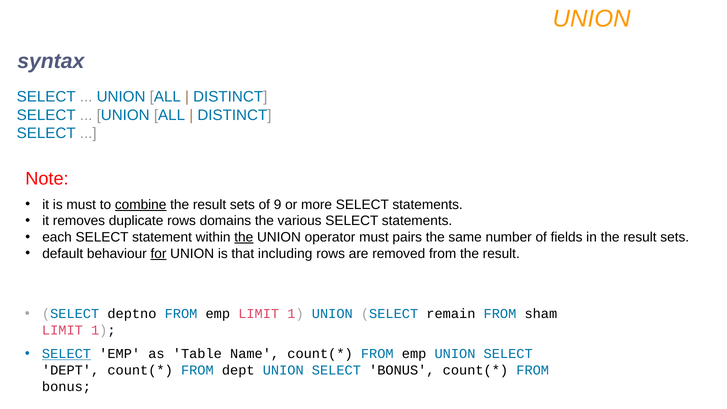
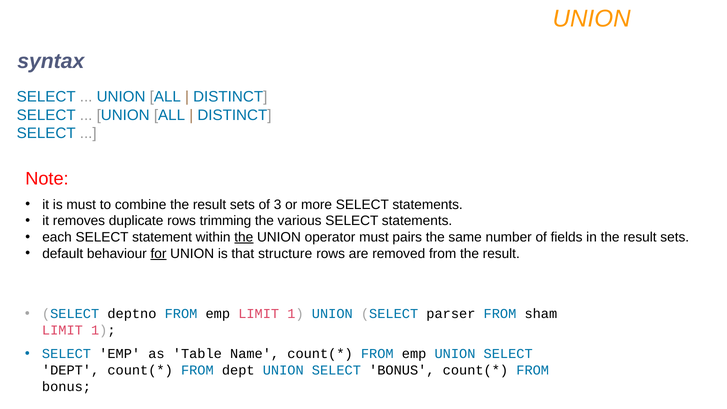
combine underline: present -> none (141, 204)
9: 9 -> 3 (278, 204)
domains: domains -> trimming (225, 221)
including: including -> structure (285, 254)
remain: remain -> parser (451, 314)
SELECT underline: present -> none (67, 354)
